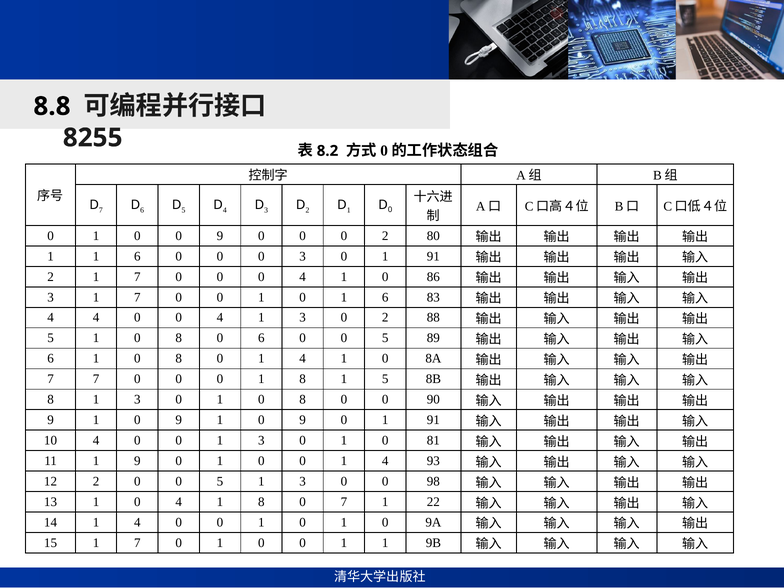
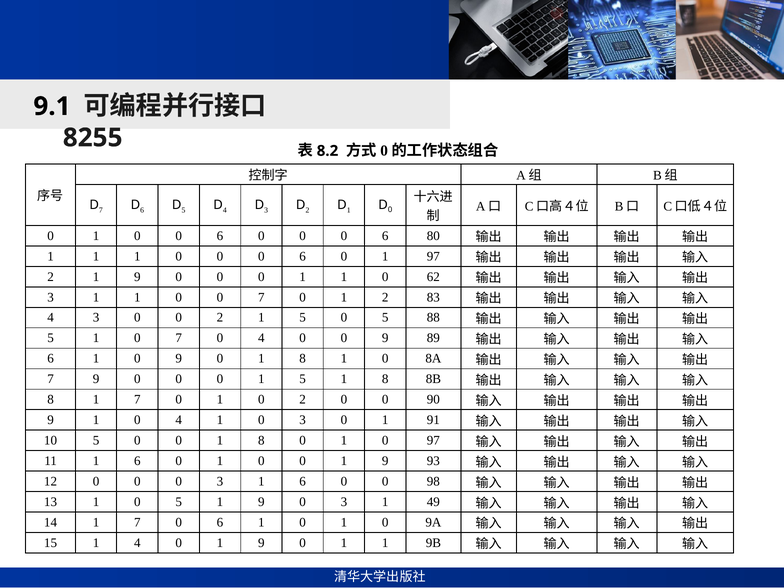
8.8: 8.8 -> 9.1 (52, 106)
1 0 0 9: 9 -> 6 (220, 236)
2: 2 -> 6 (385, 236)
1 1 6: 6 -> 1 (137, 256)
3: 3 -> 6 (303, 256)
91: 91 -> 97 (433, 256)
2 1 7: 7 -> 9 (137, 277)
4: 4 -> 1 (303, 277)
86: 86 -> 62 (433, 277)
3 1 7: 7 -> 1 (137, 297)
1: 1 -> 7 (261, 297)
0 1 6: 6 -> 2 (385, 297)
4 4: 4 -> 3 (96, 318)
4: 4 -> 2 (220, 318)
3: 3 -> 5 (303, 318)
2: 2 -> 5 (385, 318)
5 1 0 8: 8 -> 7 (179, 338)
6: 6 -> 4 (261, 338)
5: 5 -> 9 (385, 338)
6 1 0 8: 8 -> 9 (179, 359)
4: 4 -> 8 (303, 359)
7 7: 7 -> 9 (96, 379)
0 1 8: 8 -> 5 (303, 379)
5: 5 -> 8 (385, 379)
8 1 3: 3 -> 7 (137, 400)
0 1 0 8: 8 -> 2 (303, 400)
9: 9 -> 4 (179, 420)
9: 9 -> 3 (303, 420)
10 4: 4 -> 5 (96, 440)
0 0 1 3: 3 -> 8 (261, 440)
0 81: 81 -> 97 (433, 440)
11 1 9: 9 -> 6 (137, 461)
0 0 1 4: 4 -> 9 (385, 461)
12 2: 2 -> 0 (96, 481)
5: 5 -> 3 (220, 481)
3: 3 -> 6 (303, 481)
1 0 4: 4 -> 5 (179, 502)
8: 8 -> 9 (261, 502)
7: 7 -> 3 (344, 502)
22: 22 -> 49 (433, 502)
14 1 4: 4 -> 7 (137, 522)
0: 0 -> 6 (220, 522)
15 1 7: 7 -> 4 (137, 543)
0: 0 -> 9 (261, 543)
